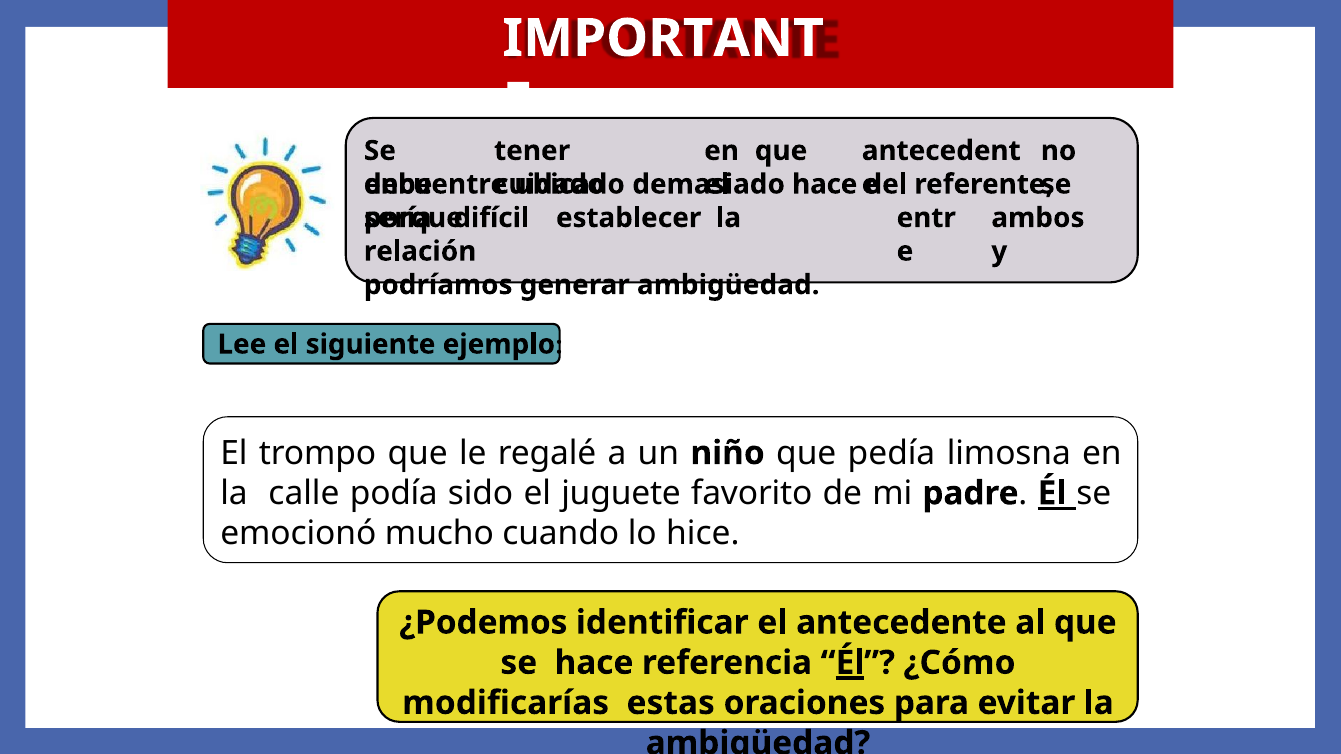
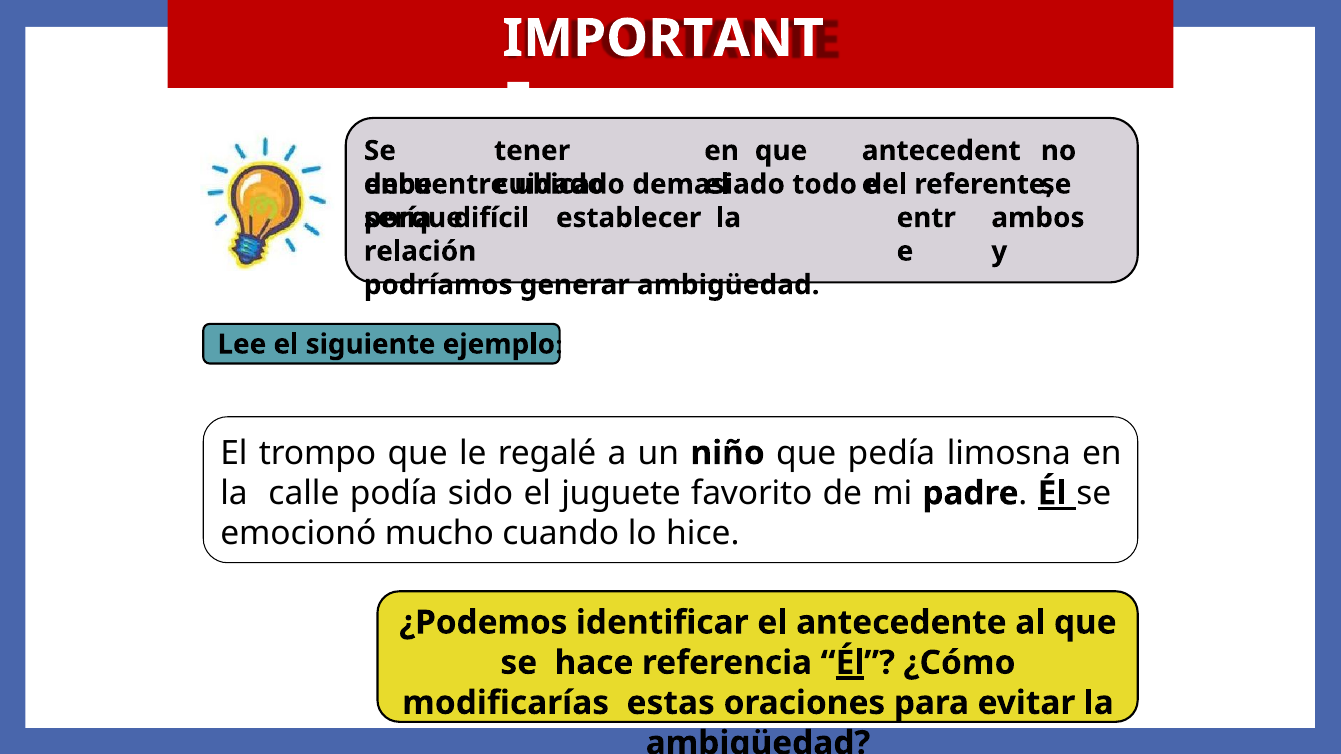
hace: hace -> todo (825, 184)
